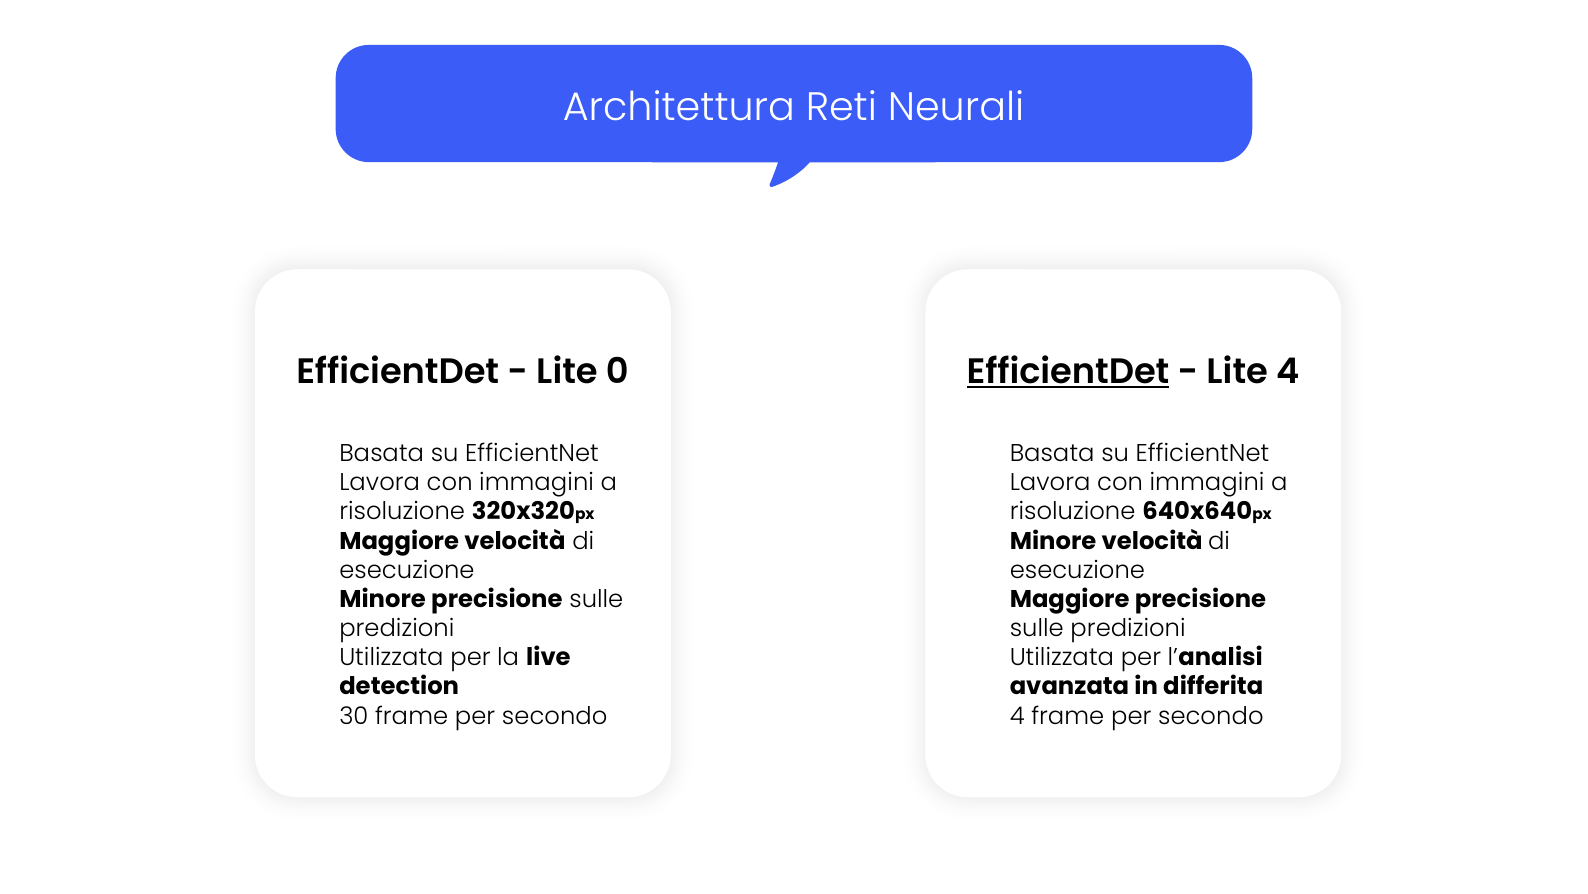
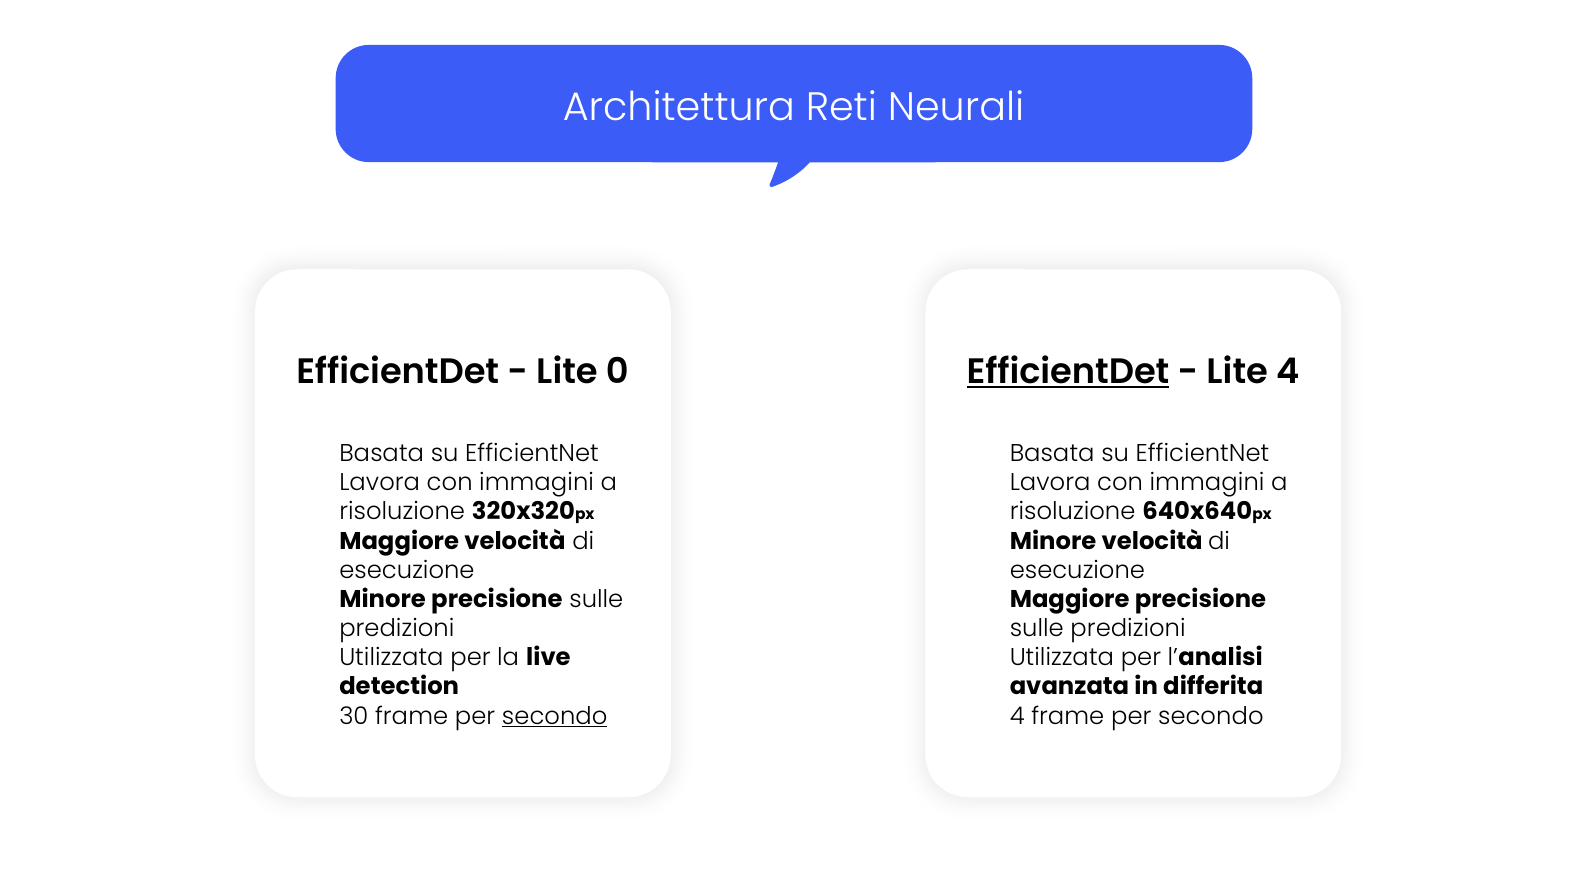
secondo underline: none -> present (555, 715)
